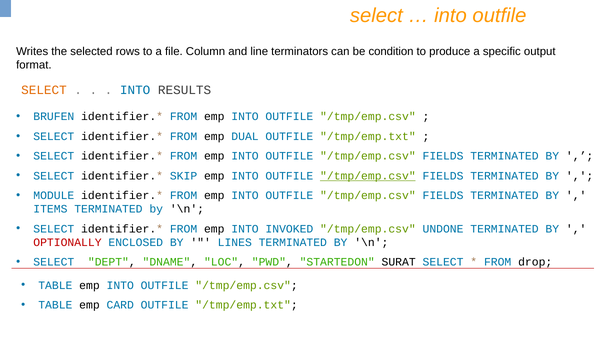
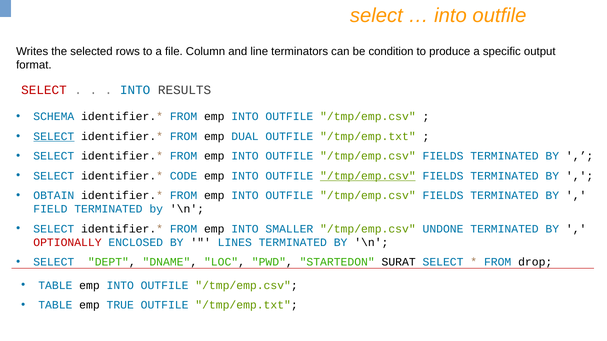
SELECT colour: orange -> red (44, 90)
BRUFEN: BRUFEN -> SCHEMA (54, 117)
SELECT underline: none -> present (54, 137)
SKIP: SKIP -> CODE (184, 176)
MODULE: MODULE -> OBTAIN (54, 196)
ITEMS: ITEMS -> FIELD (50, 209)
INVOKED: INVOKED -> SMALLER (289, 229)
CARD: CARD -> TRUE (120, 305)
